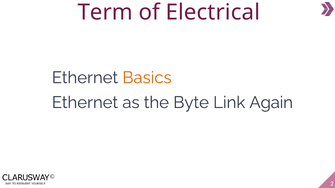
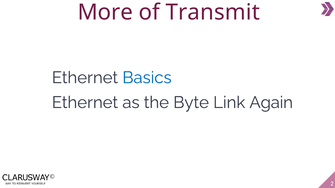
Term: Term -> More (105, 12)
Electrical: Electrical -> Transmit (213, 12)
Basics colour: orange -> blue (147, 78)
